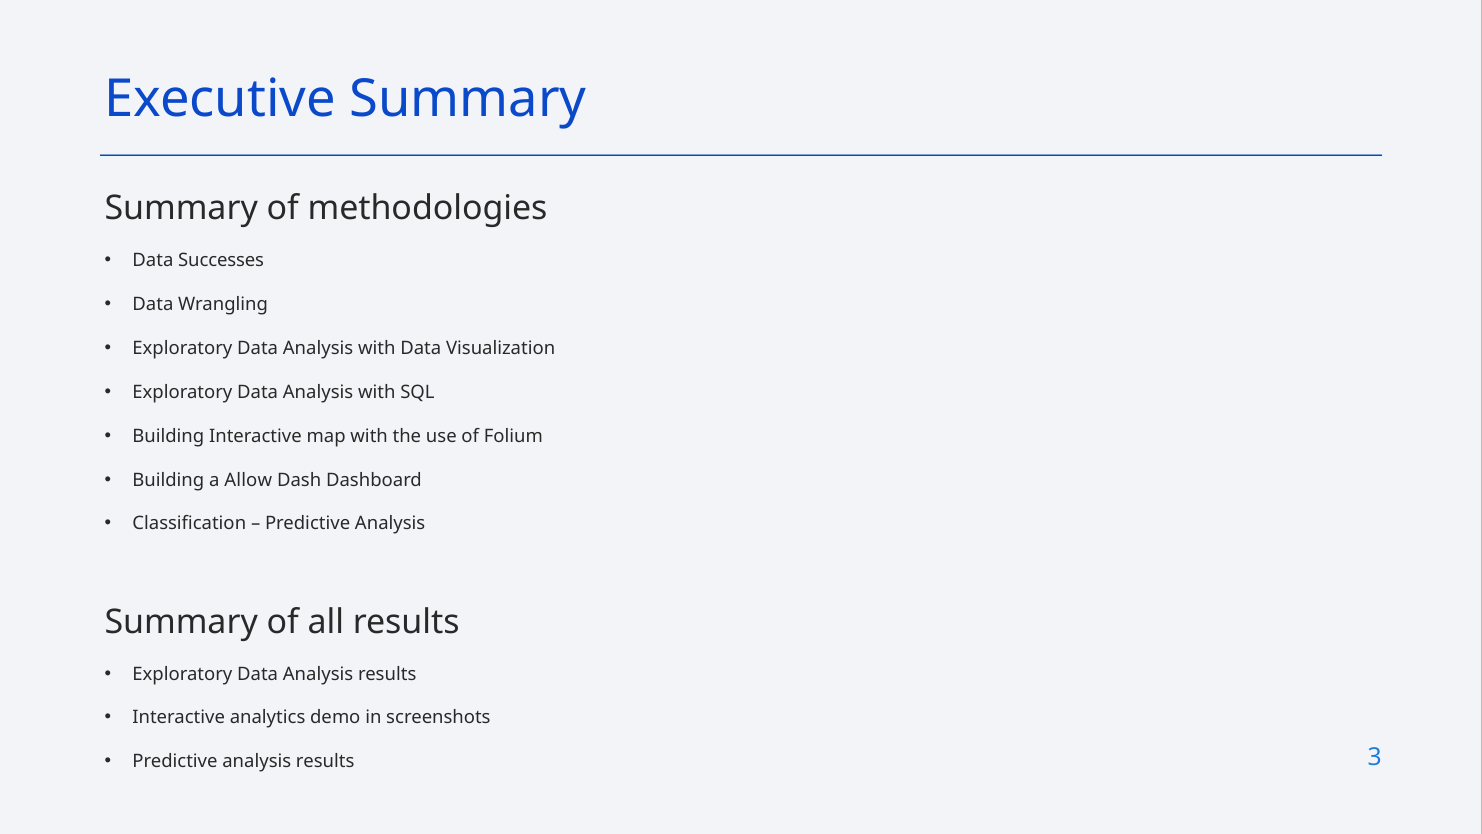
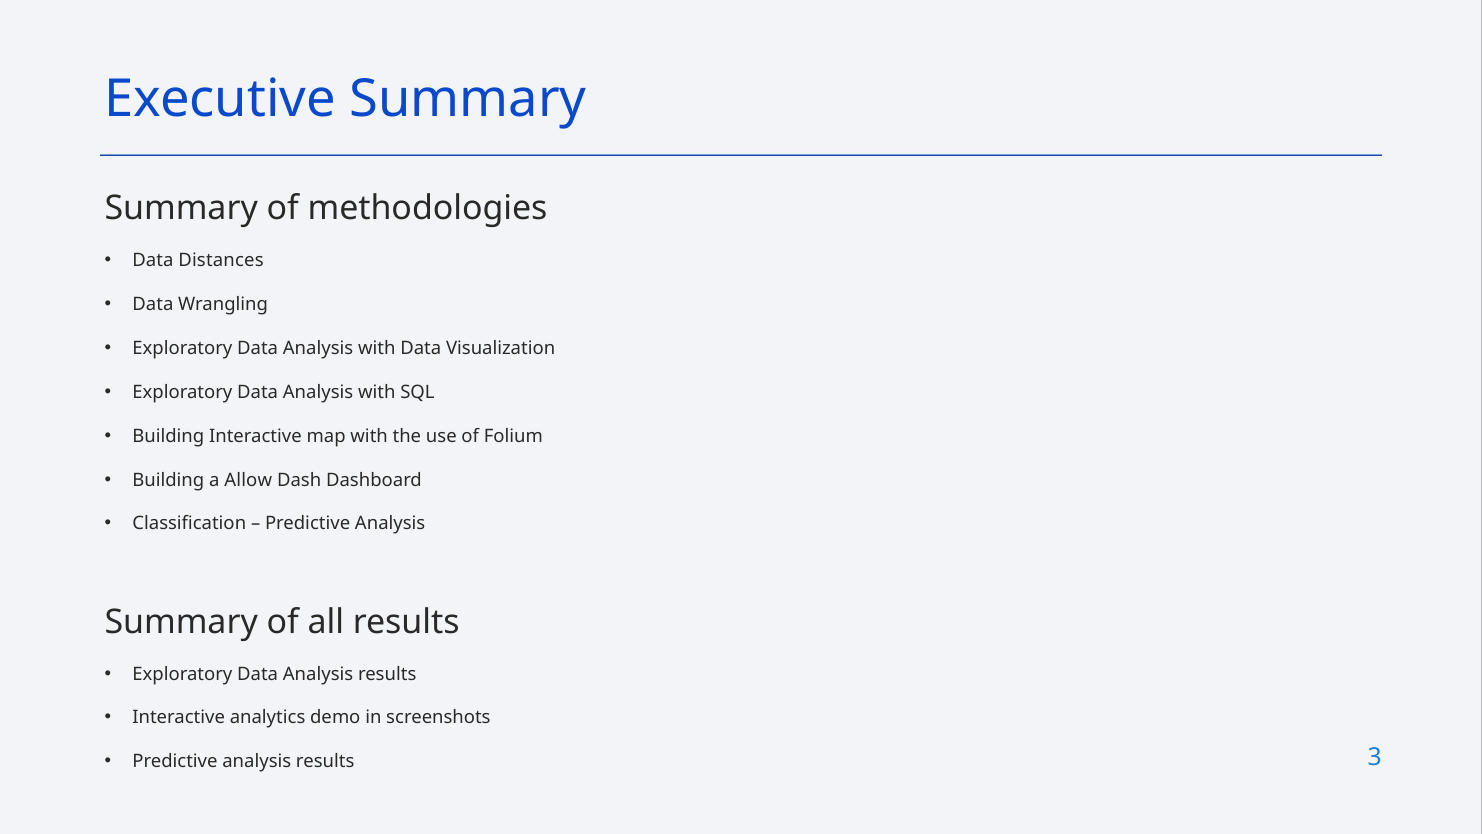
Successes: Successes -> Distances (221, 261)
